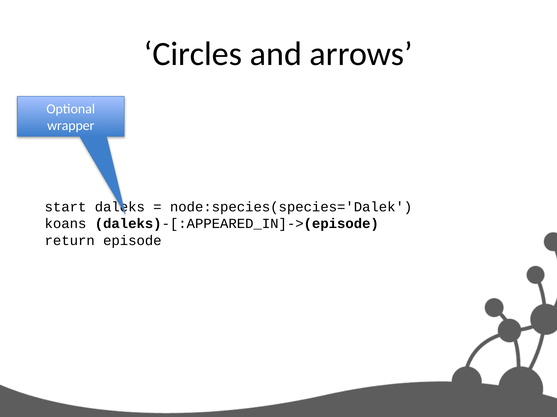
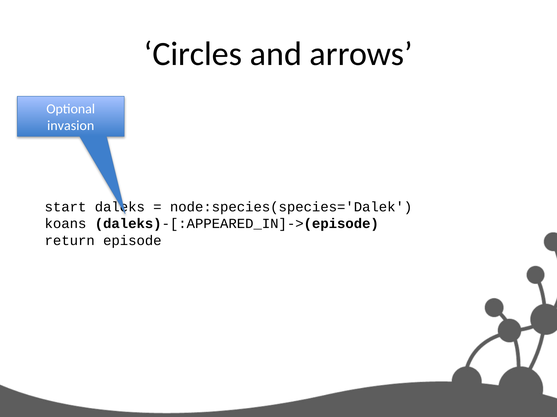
wrapper: wrapper -> invasion (71, 126)
